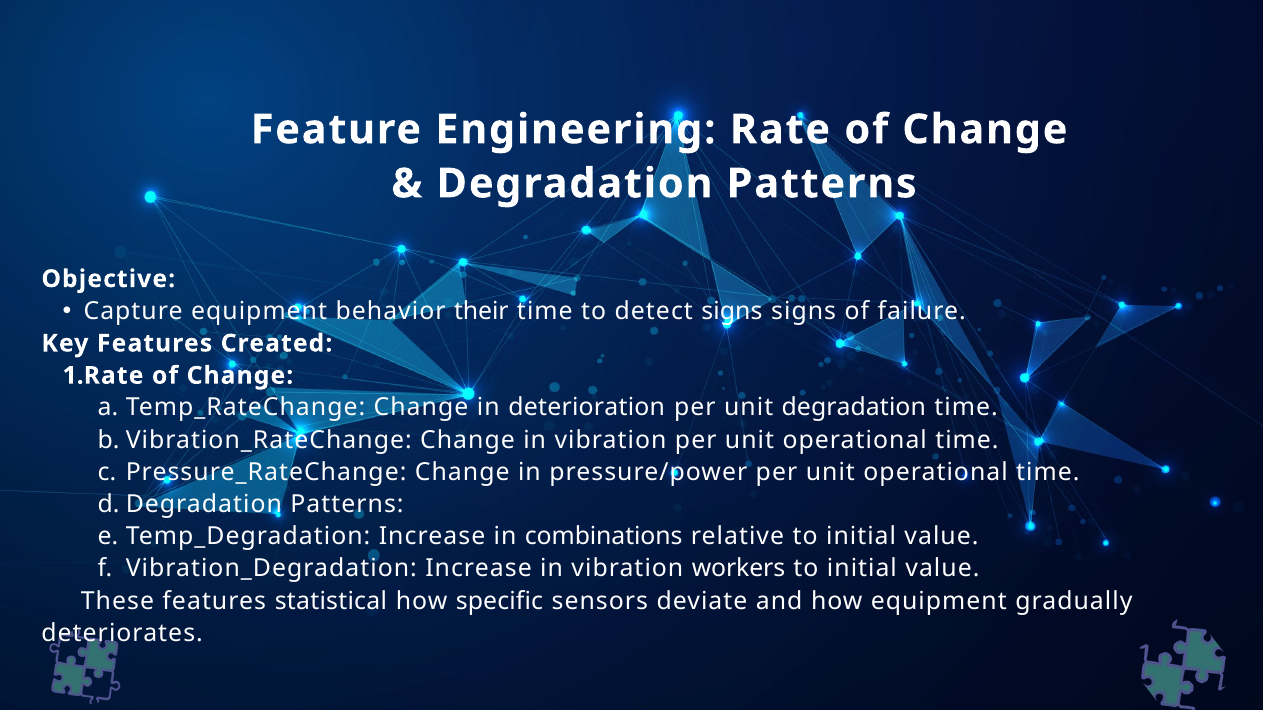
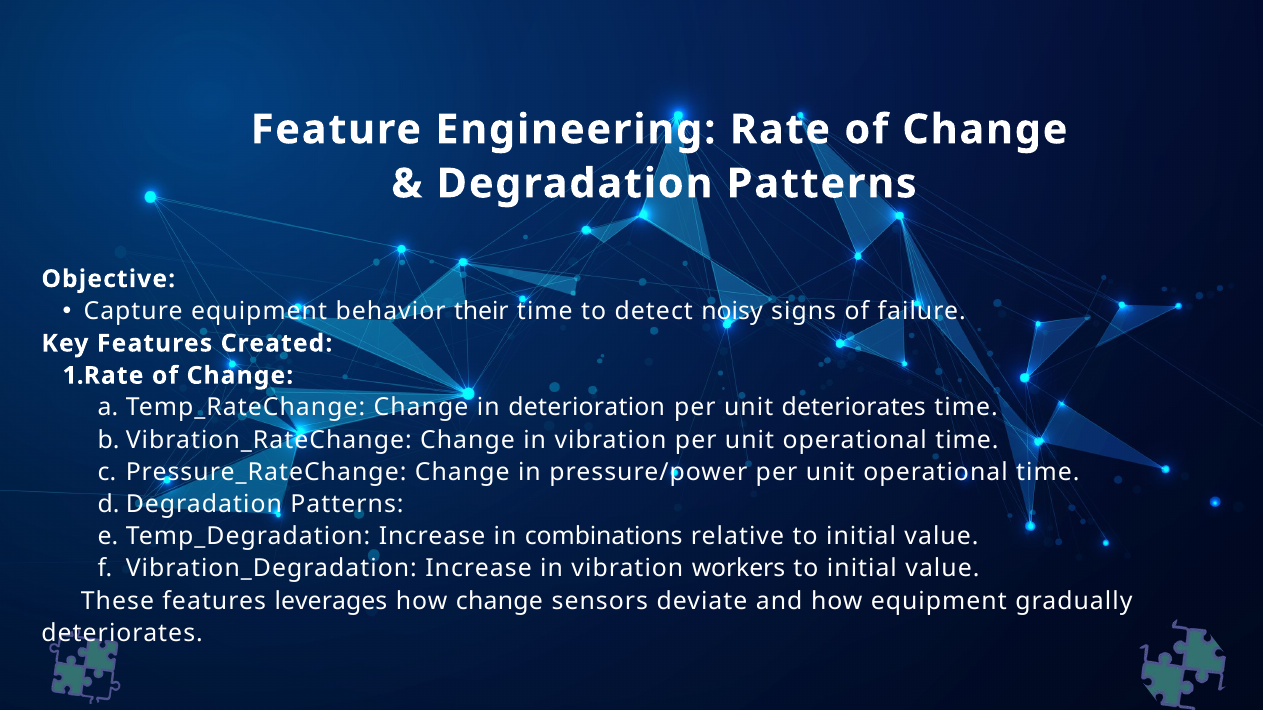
detect signs: signs -> noisy (732, 311)
unit degradation: degradation -> deteriorates (854, 408)
statistical: statistical -> leverages (331, 601)
how specific: specific -> change (499, 601)
